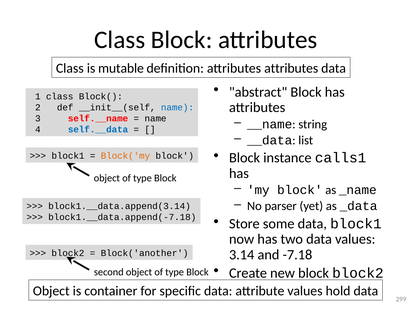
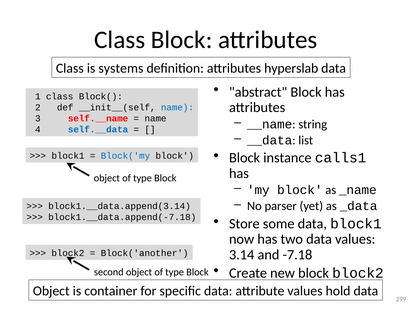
mutable: mutable -> systems (121, 68)
attributes attributes: attributes -> hyperslab (291, 68)
Block('my colour: orange -> blue (125, 156)
